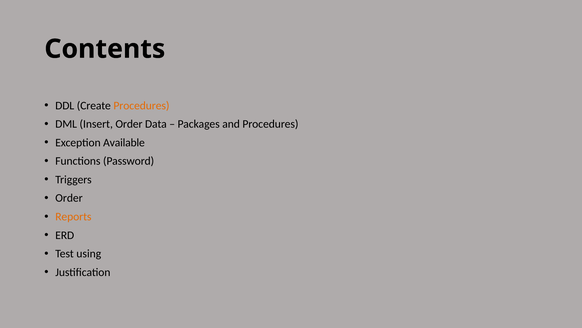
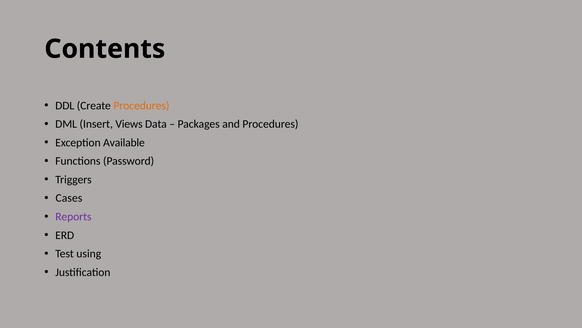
Insert Order: Order -> Views (129, 124)
Order: Order -> Cases (69, 198)
Reports colour: orange -> purple (73, 216)
